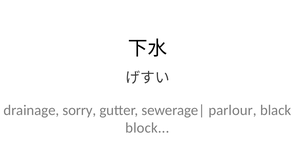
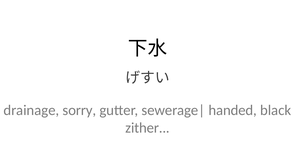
parlour: parlour -> handed (233, 110)
block: block -> zither (148, 128)
